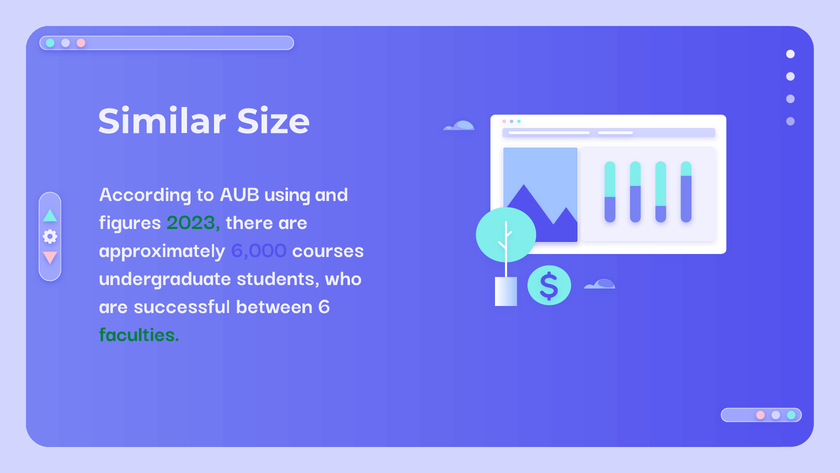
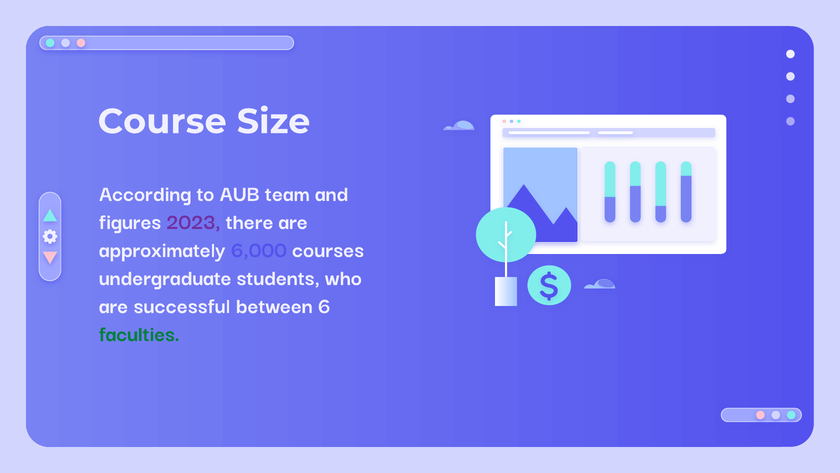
Similar: Similar -> Course (162, 121)
using: using -> team (287, 193)
2023 colour: green -> purple (193, 221)
